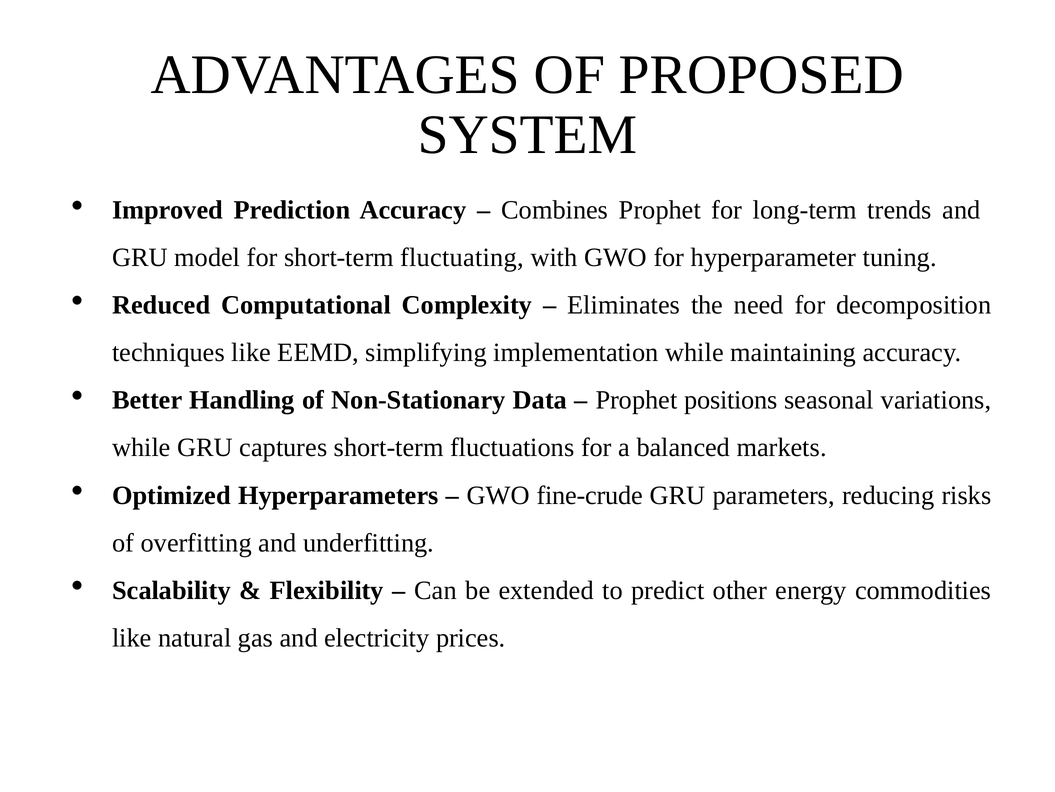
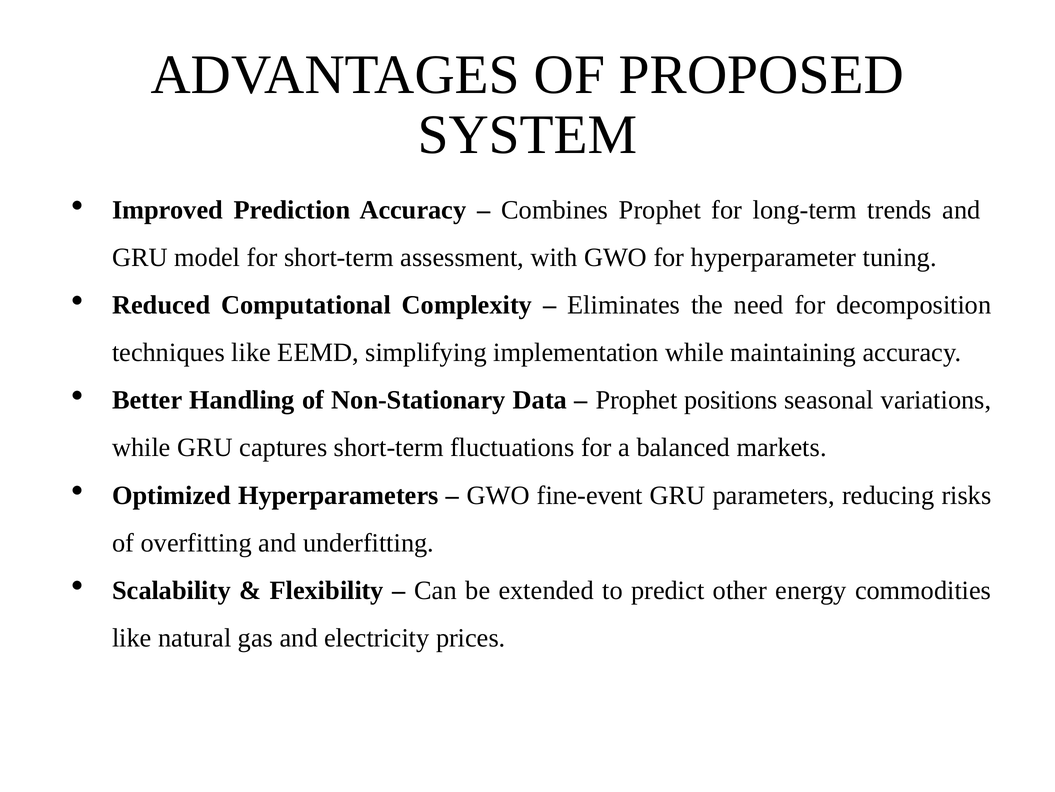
fluctuating: fluctuating -> assessment (462, 257)
fine-crude: fine-crude -> fine-event (590, 495)
